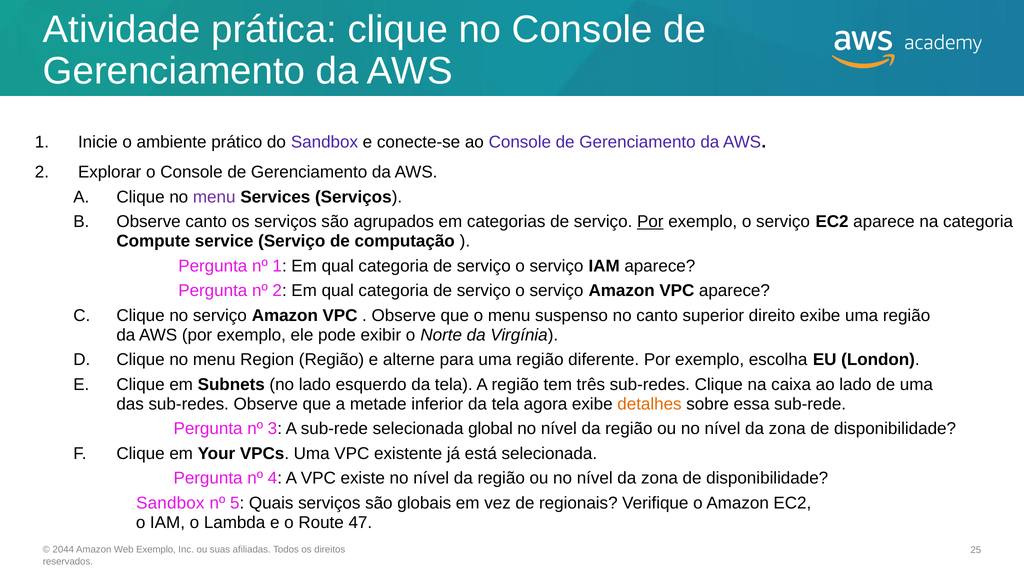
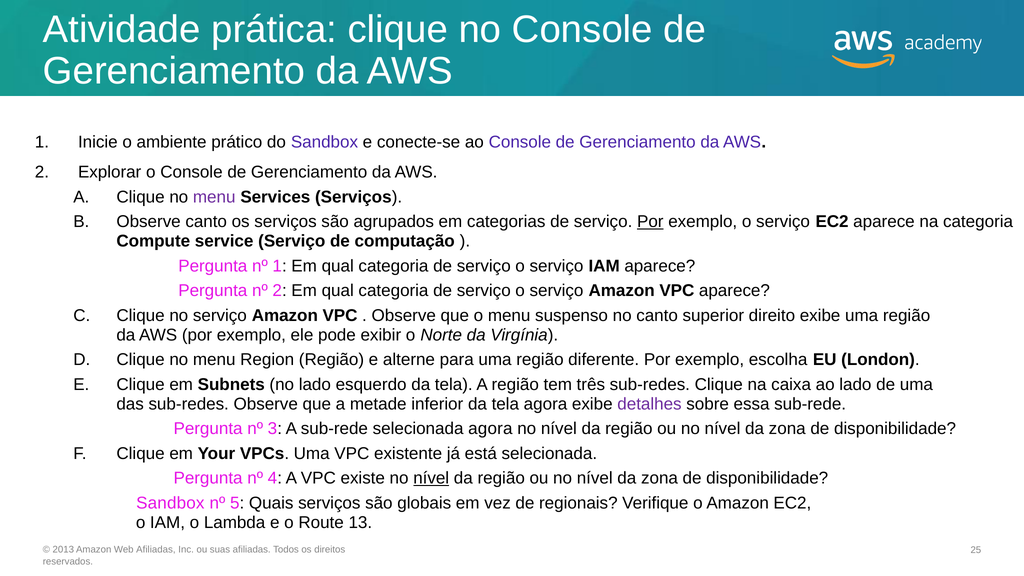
detalhes colour: orange -> purple (649, 404)
selecionada global: global -> agora (490, 429)
nível underline: none -> present (431, 478)
47: 47 -> 13 (360, 522)
2044: 2044 -> 2013 (63, 550)
Web Exemplo: Exemplo -> Afiliadas (156, 550)
